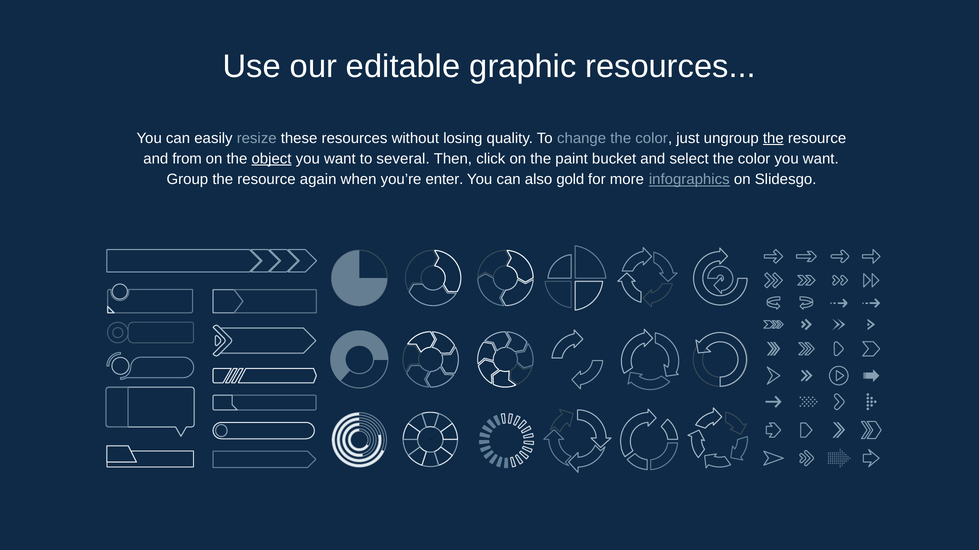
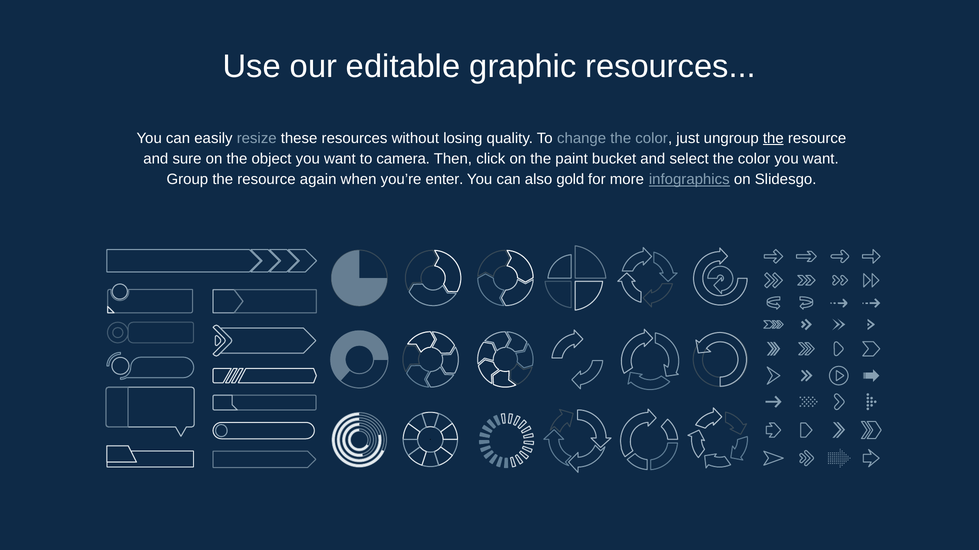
from: from -> sure (187, 159)
object underline: present -> none (271, 159)
several: several -> camera (403, 159)
